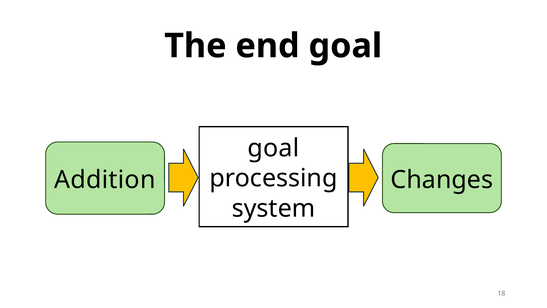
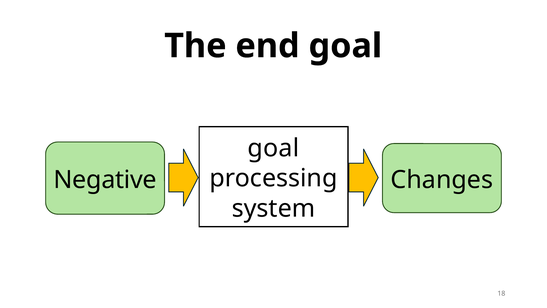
Addition: Addition -> Negative (105, 180)
